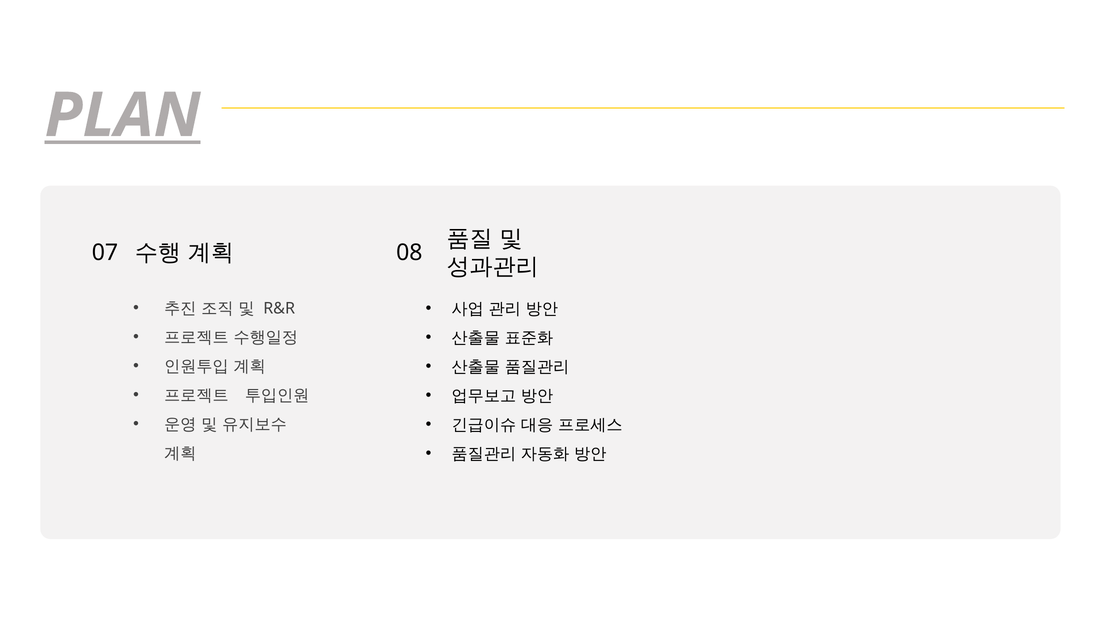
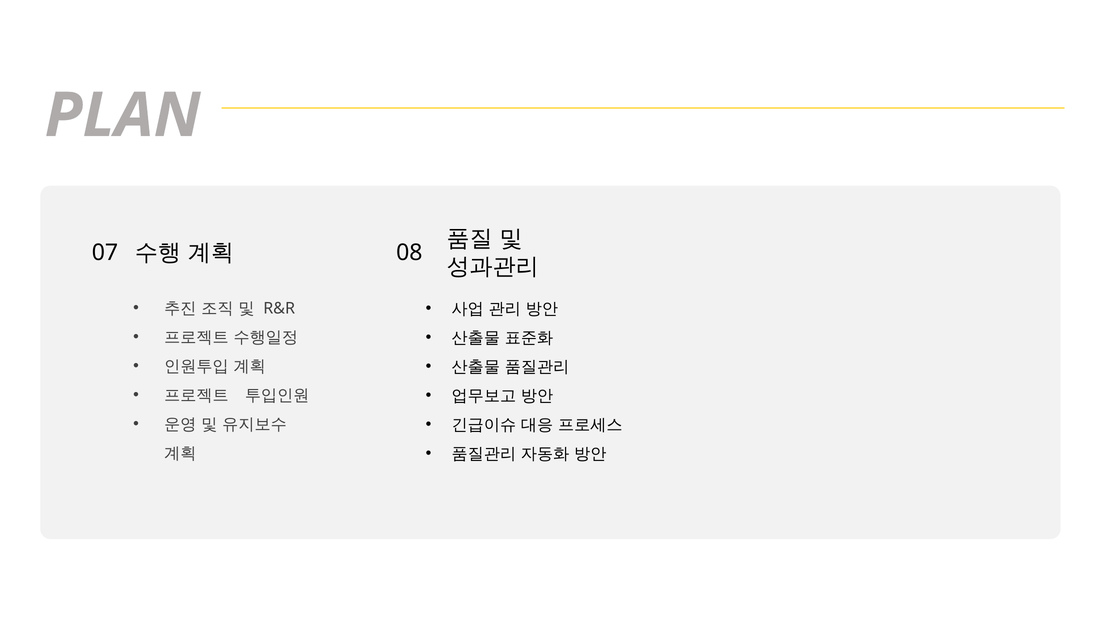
PLAN underline: present -> none (123, 116)
